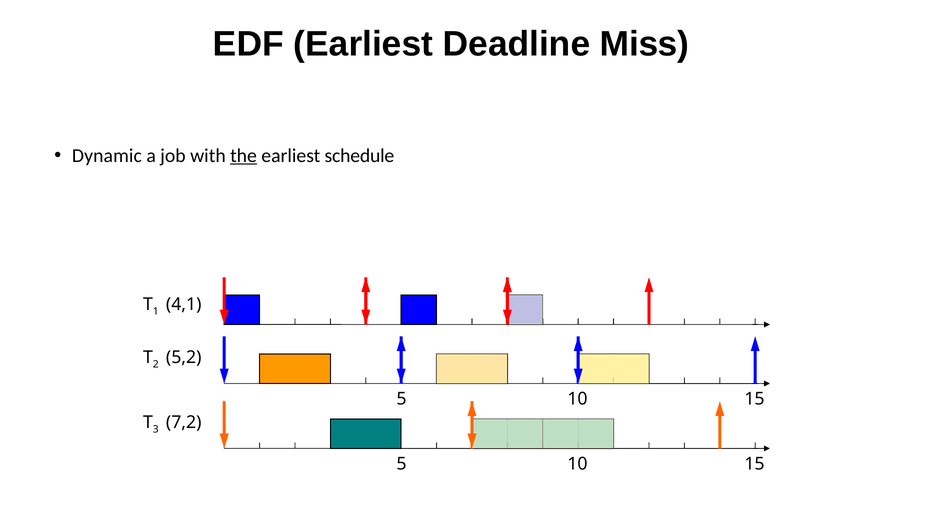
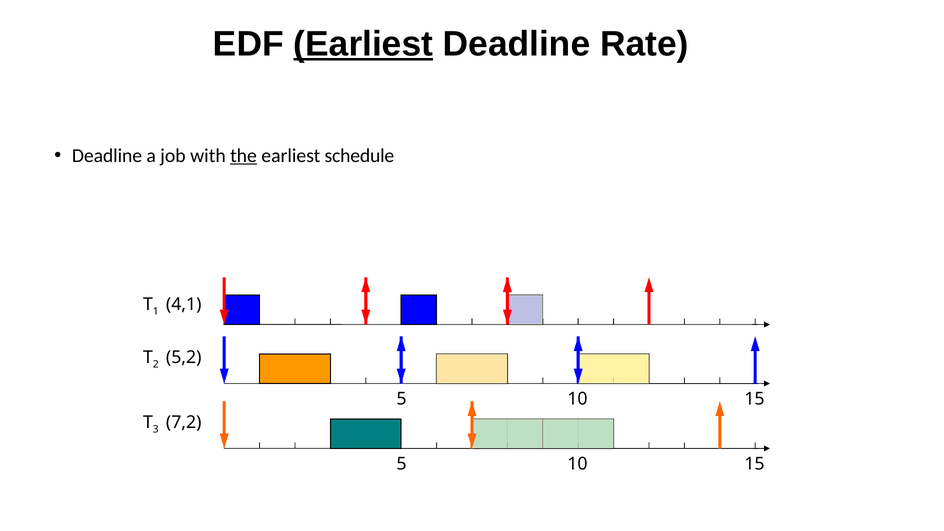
Earliest underline: none -> present (363, 44)
Miss: Miss -> Rate (644, 44)
Dynamic: Dynamic -> Deadline (107, 156)
